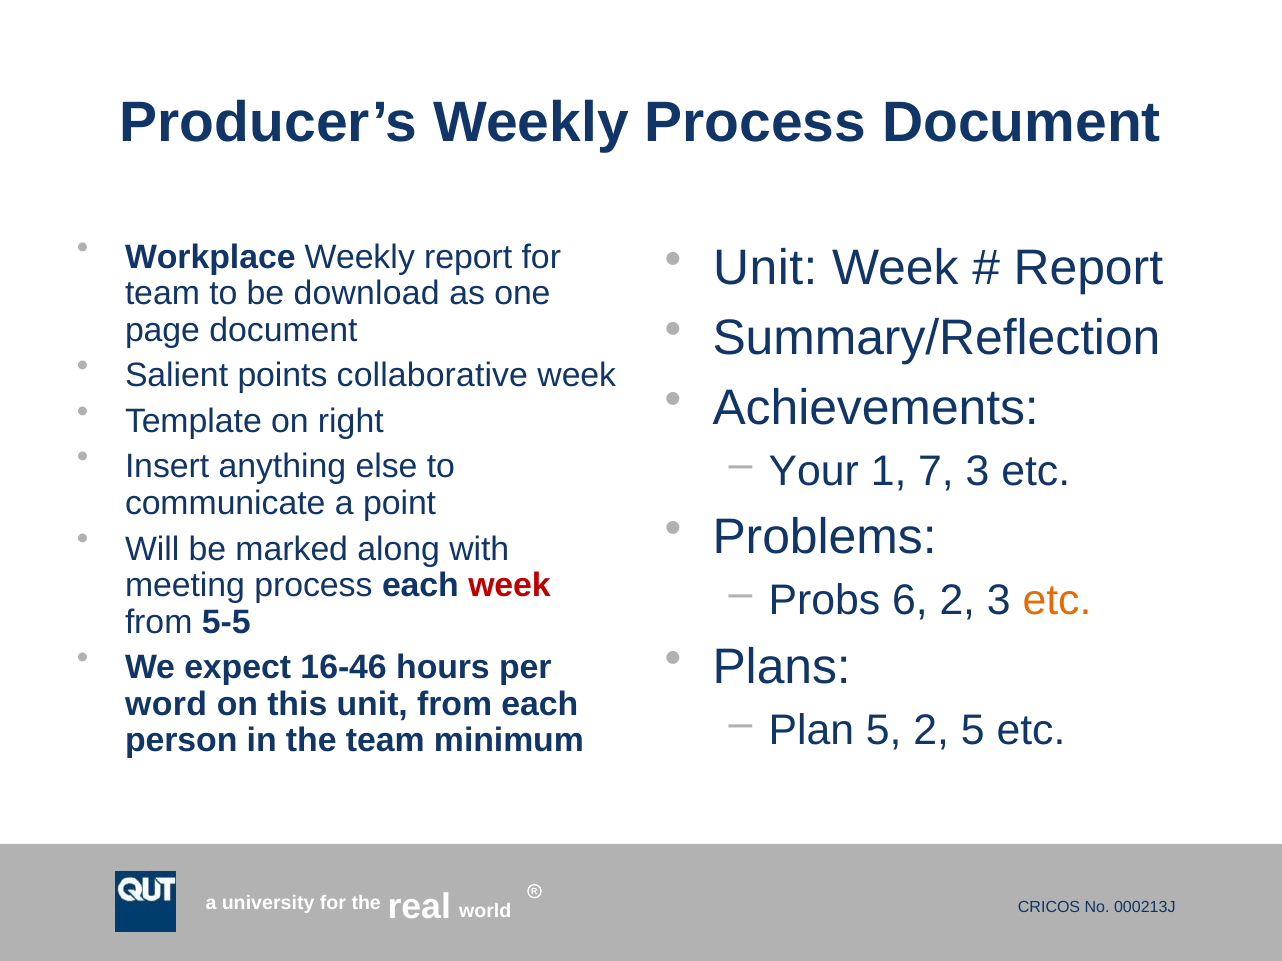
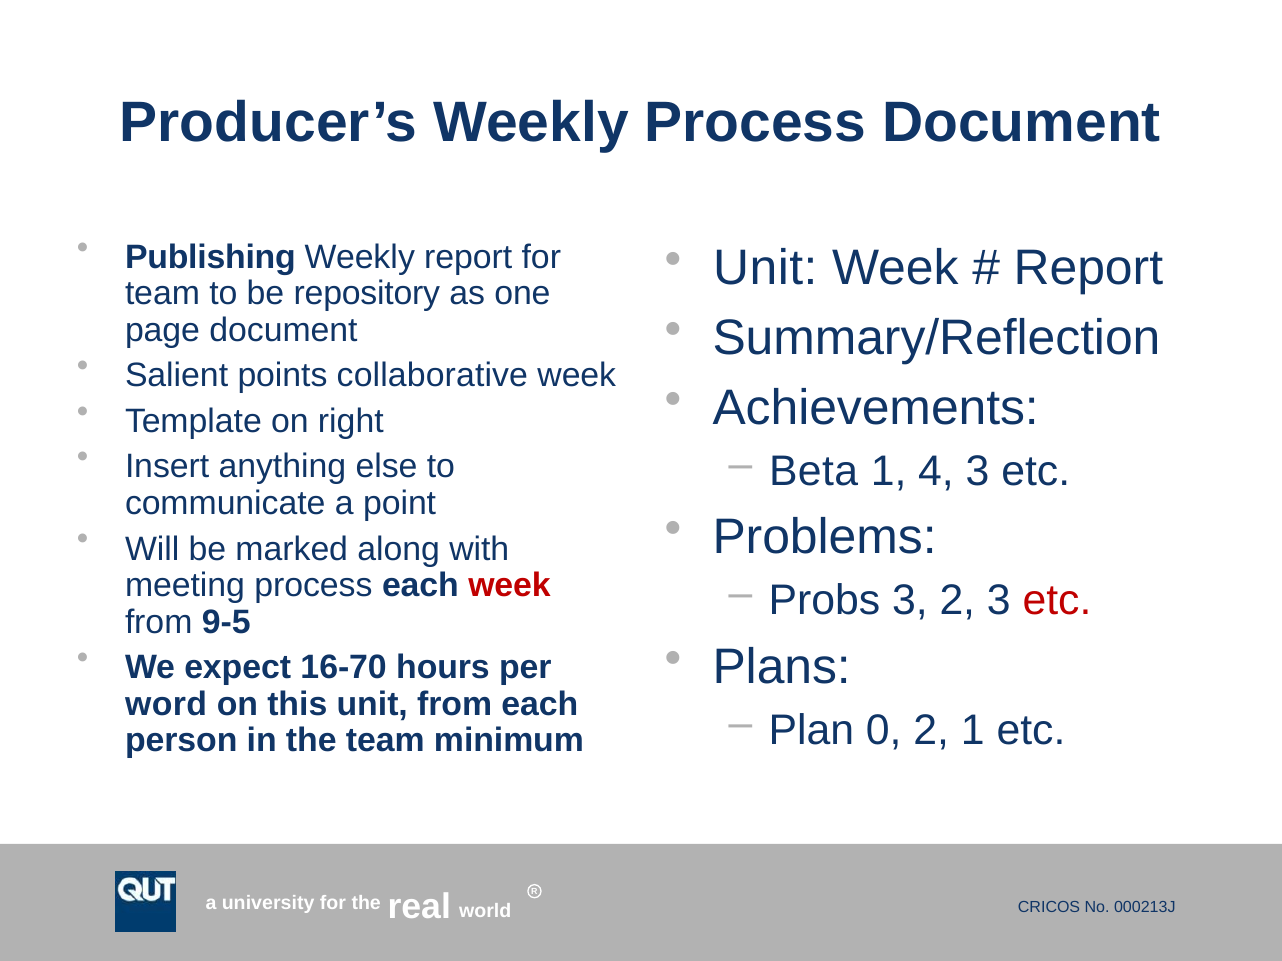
Workplace: Workplace -> Publishing (210, 257)
download: download -> repository (367, 294)
Your: Your -> Beta (814, 471)
7: 7 -> 4 (936, 471)
Probs 6: 6 -> 3 (910, 601)
etc colour: orange -> red (1057, 601)
5-5: 5-5 -> 9-5 (226, 622)
16-46: 16-46 -> 16-70 (344, 668)
Plan 5: 5 -> 0 (884, 731)
2 5: 5 -> 1 (973, 731)
